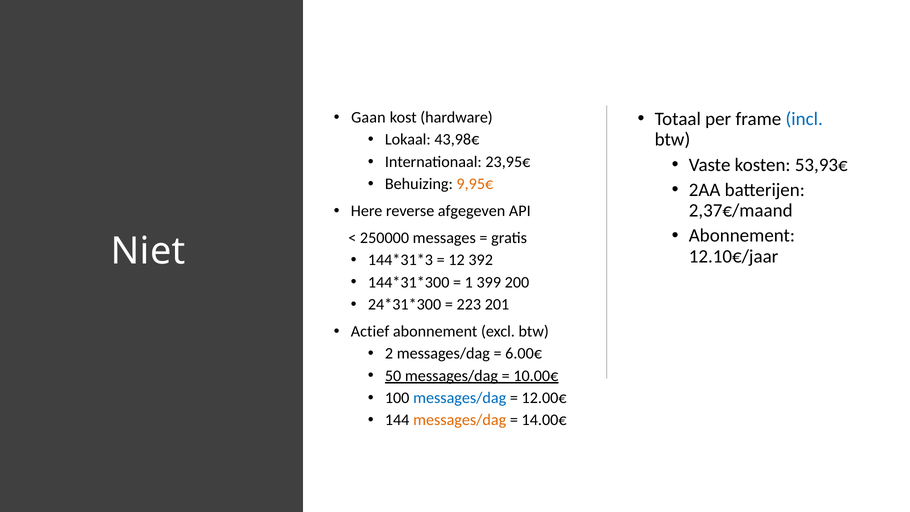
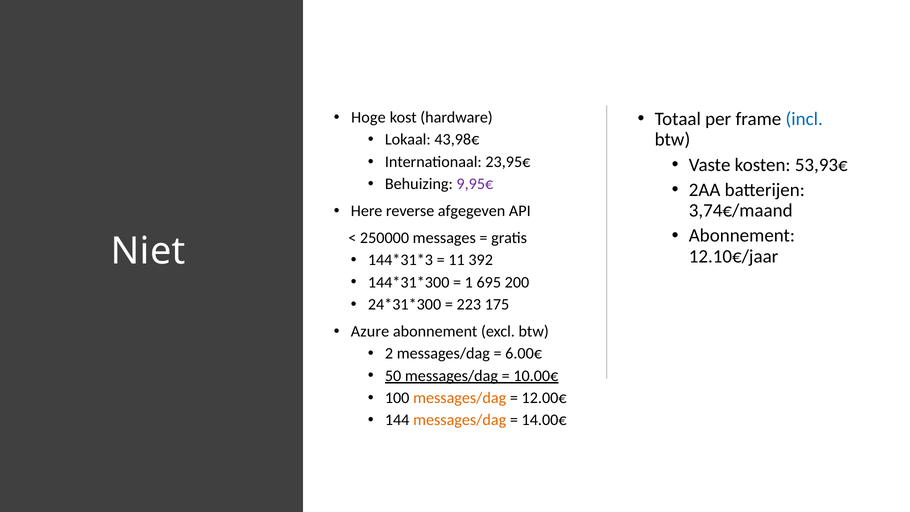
Gaan: Gaan -> Hoge (368, 117)
9,95€ colour: orange -> purple (475, 184)
2,37€/maand: 2,37€/maand -> 3,74€/maand (741, 210)
12: 12 -> 11 (457, 260)
399: 399 -> 695 (489, 282)
201: 201 -> 175 (497, 304)
Actief: Actief -> Azure (370, 331)
messages/dag colour: blue -> orange (460, 398)
